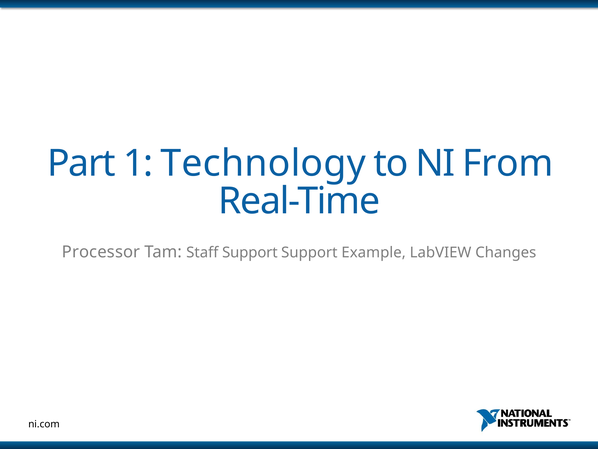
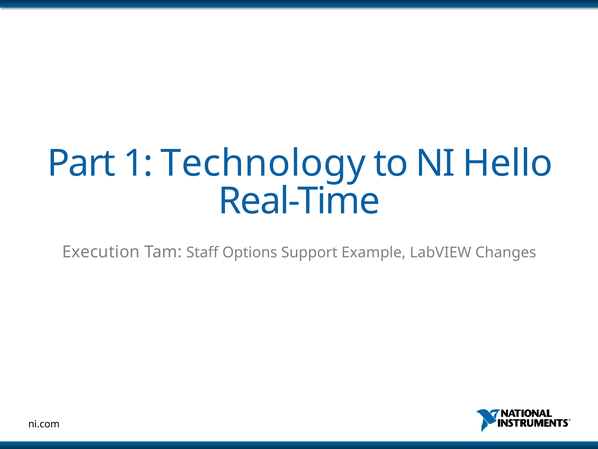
From: From -> Hello (508, 163)
Processor: Processor -> Execution (101, 252)
Staff Support: Support -> Options (250, 252)
